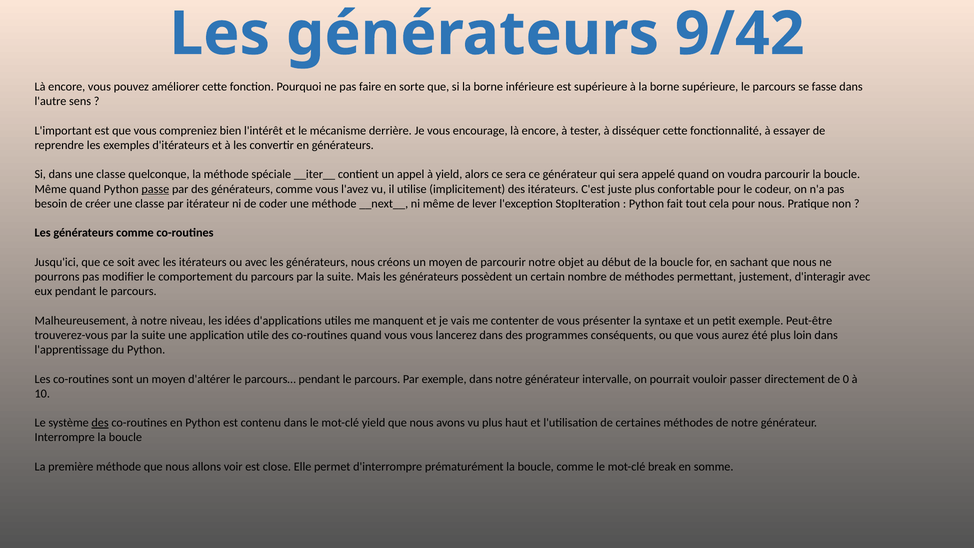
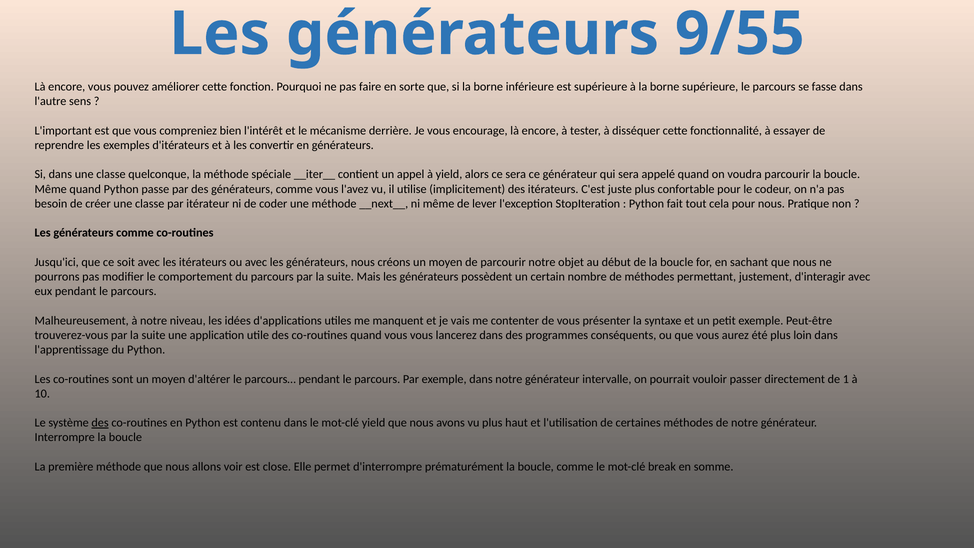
9/42: 9/42 -> 9/55 (740, 34)
passe underline: present -> none (155, 189)
0: 0 -> 1 (846, 379)
